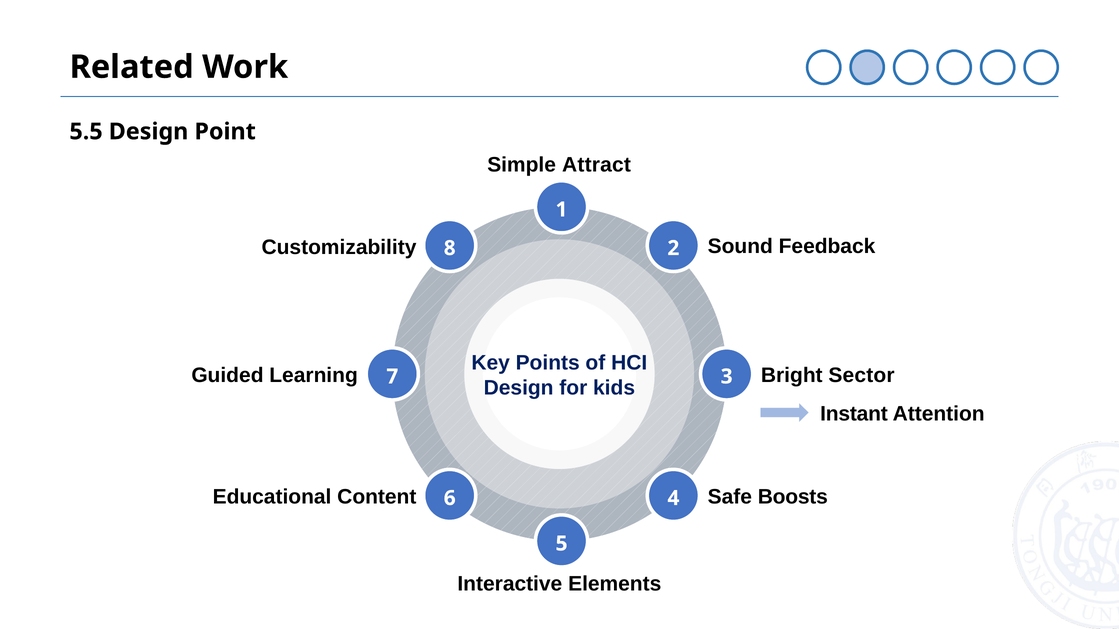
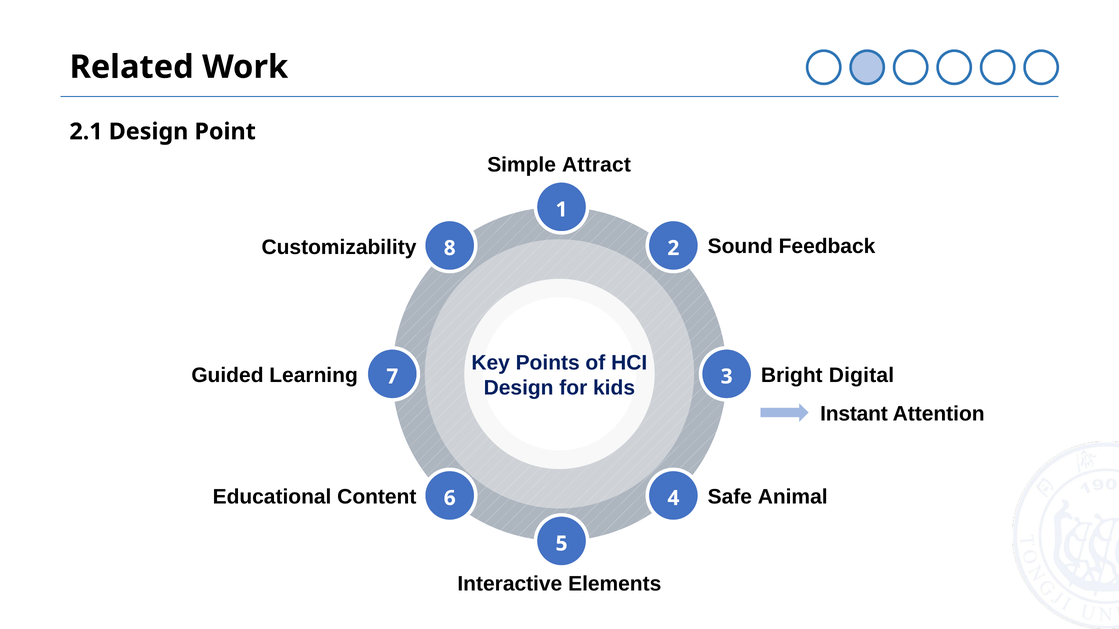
5.5: 5.5 -> 2.1 (86, 132)
Sector: Sector -> Digital (861, 375)
Boosts: Boosts -> Animal (793, 497)
